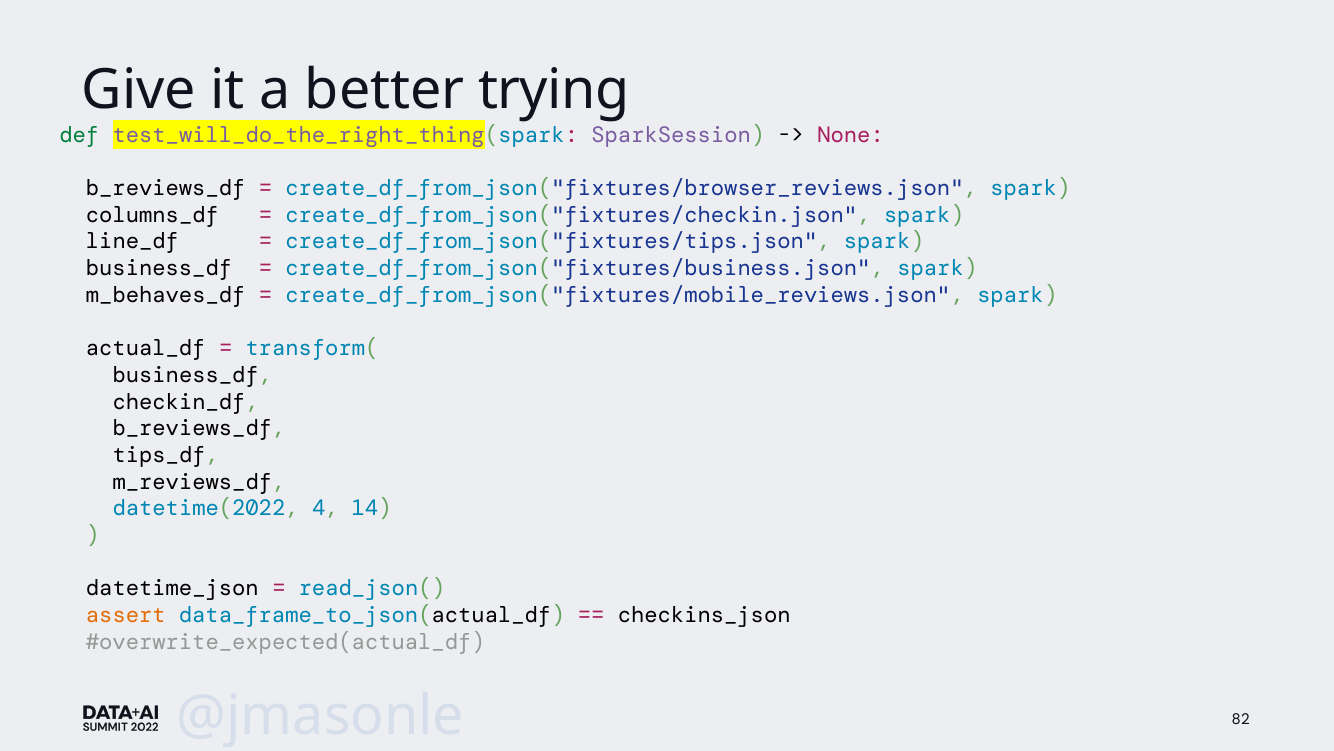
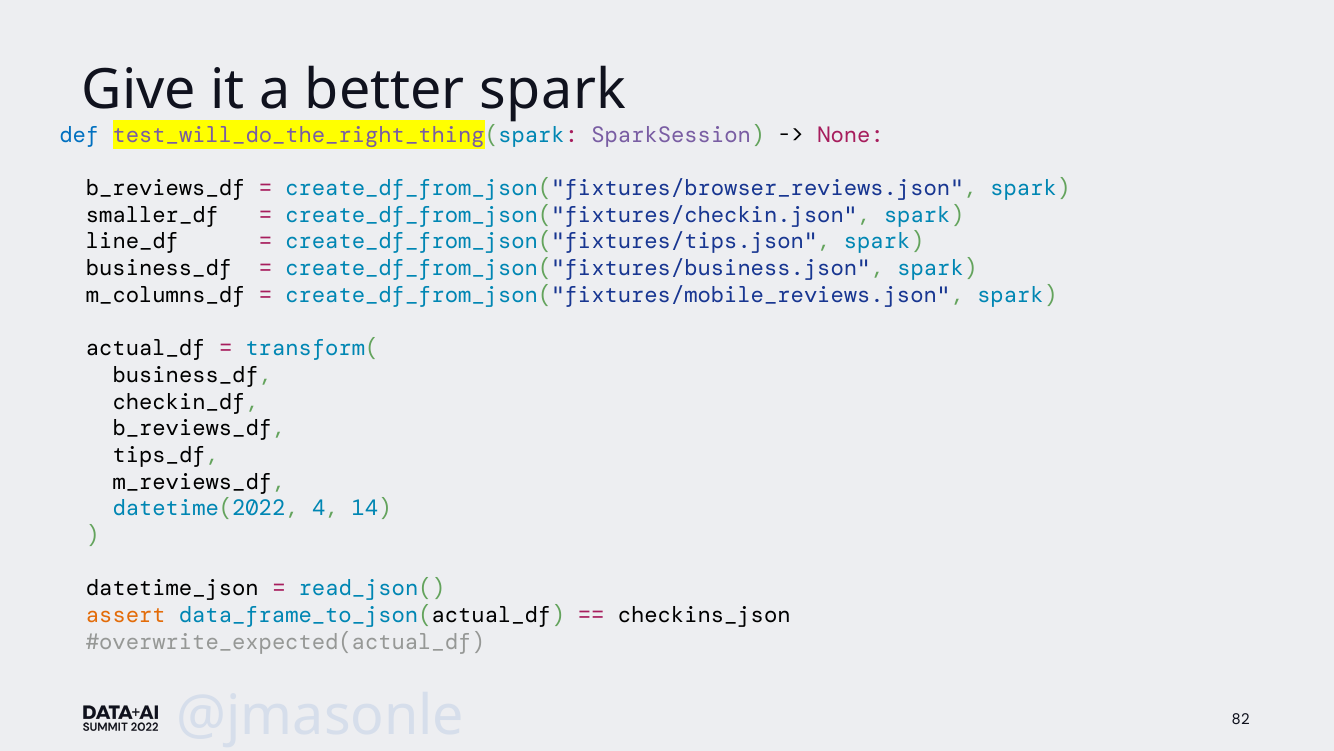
trying: trying -> spark (553, 90)
def colour: green -> blue (79, 135)
columns_df: columns_df -> smaller_df (152, 215)
m_behaves_df: m_behaves_df -> m_columns_df (166, 295)
